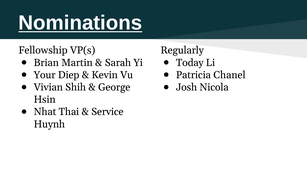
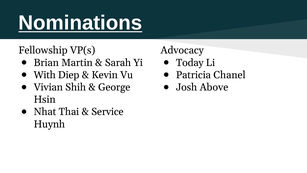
Regularly: Regularly -> Advocacy (182, 50)
Your: Your -> With (45, 75)
Nicola: Nicola -> Above (214, 87)
